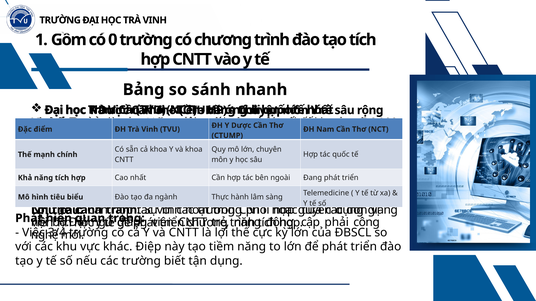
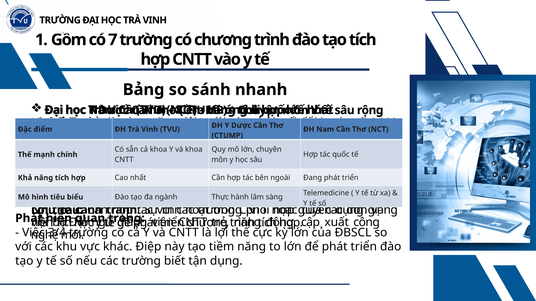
0: 0 -> 7 (113, 40)
phải: phải -> xuất (337, 223)
